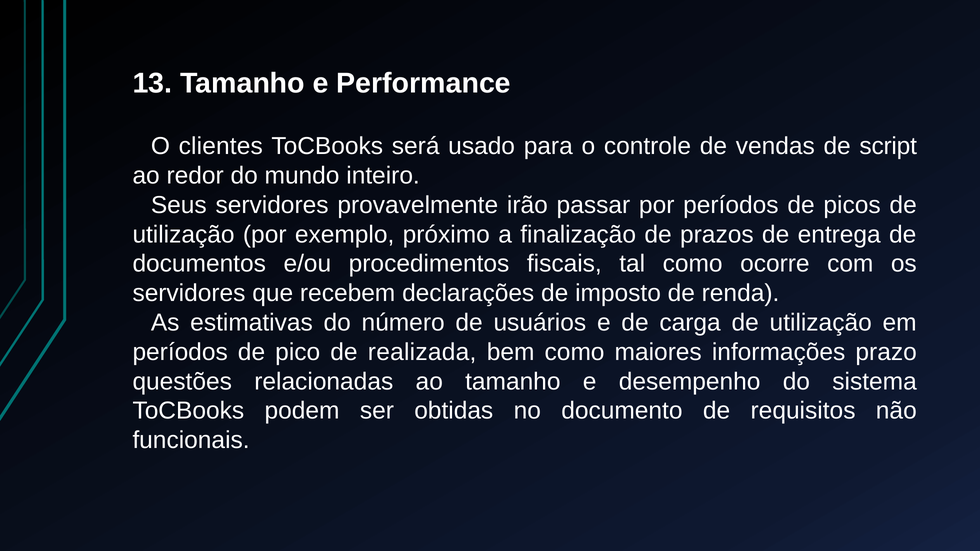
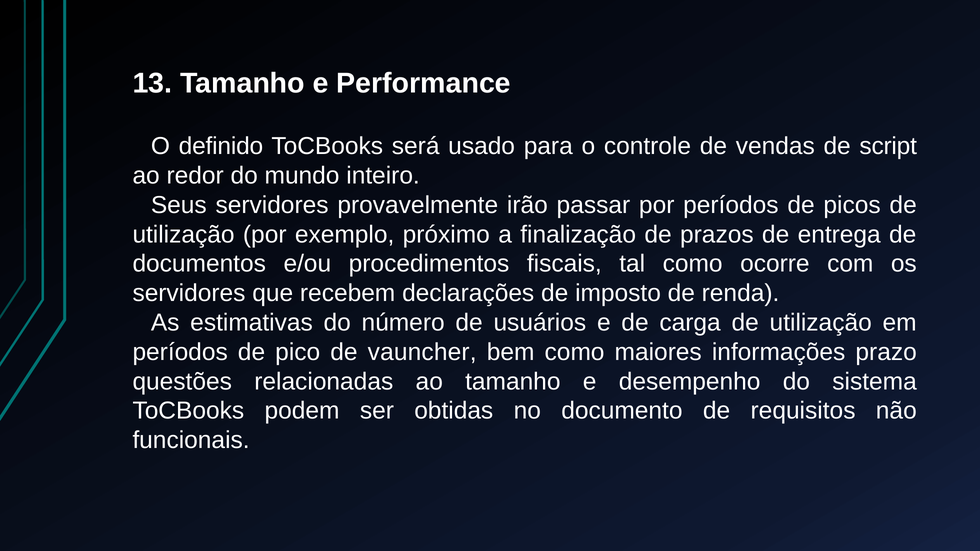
clientes: clientes -> definido (221, 146)
realizada: realizada -> vauncher (422, 352)
